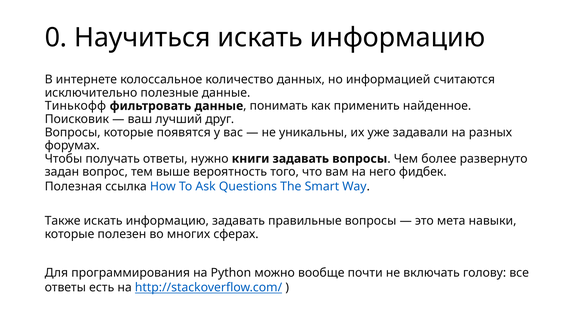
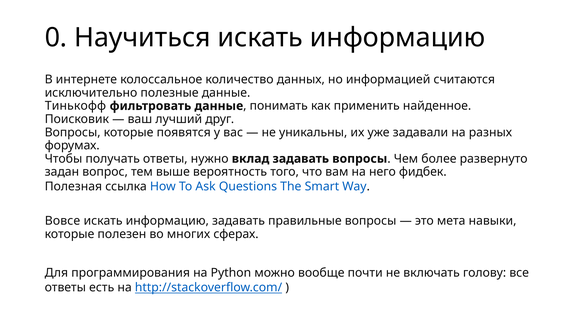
книги: книги -> вклад (251, 159)
Также: Также -> Вовсе (62, 221)
